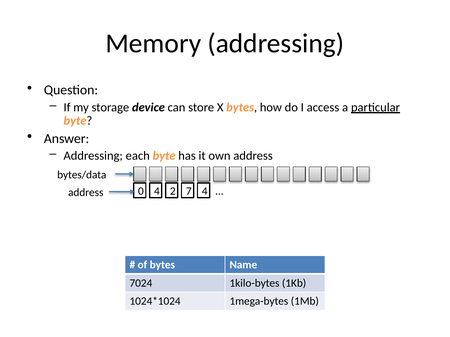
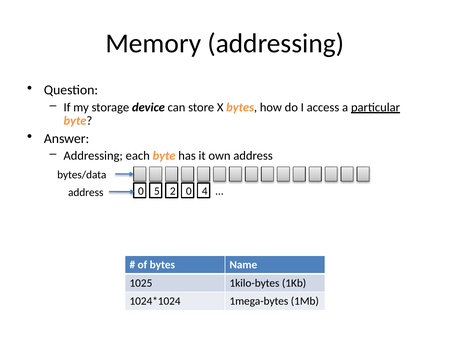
0 4: 4 -> 5 (157, 191)
2 7: 7 -> 0 (189, 191)
7024: 7024 -> 1025 (141, 283)
